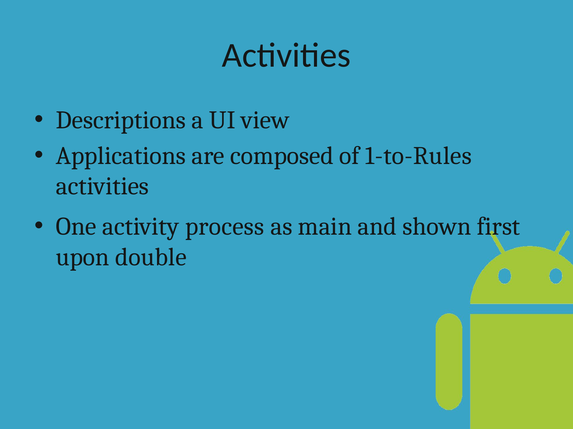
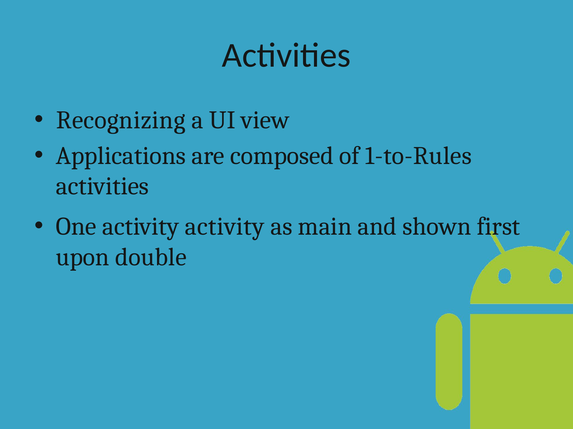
Descriptions: Descriptions -> Recognizing (121, 120)
activity process: process -> activity (225, 227)
